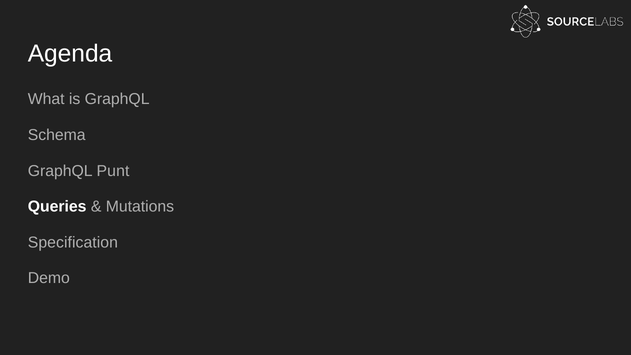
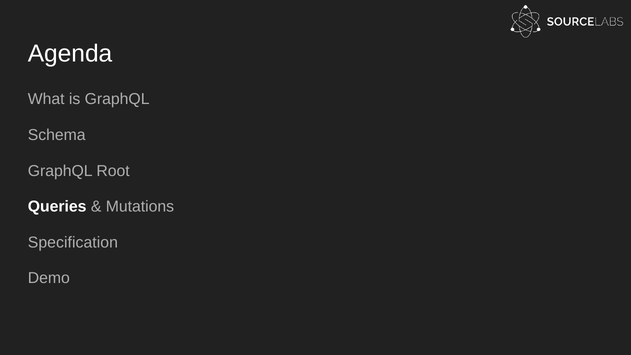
Punt: Punt -> Root (113, 171)
